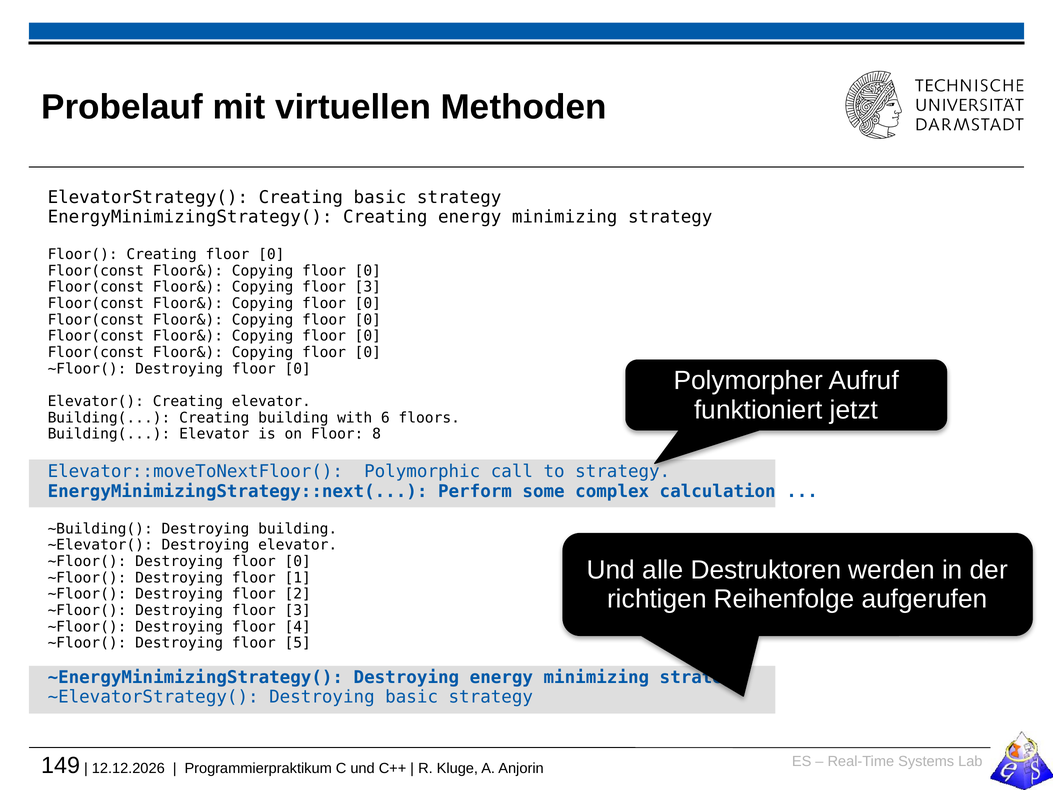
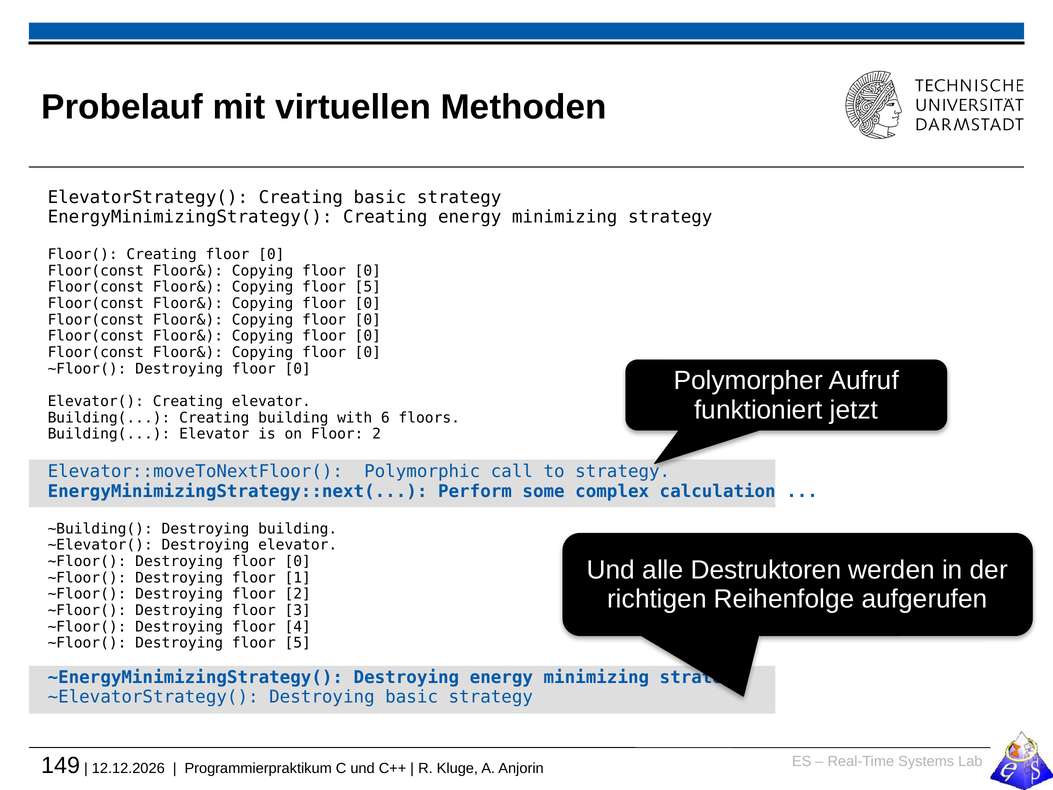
Copying floor 3: 3 -> 5 (368, 287)
on Floor 8: 8 -> 2 (377, 434)
